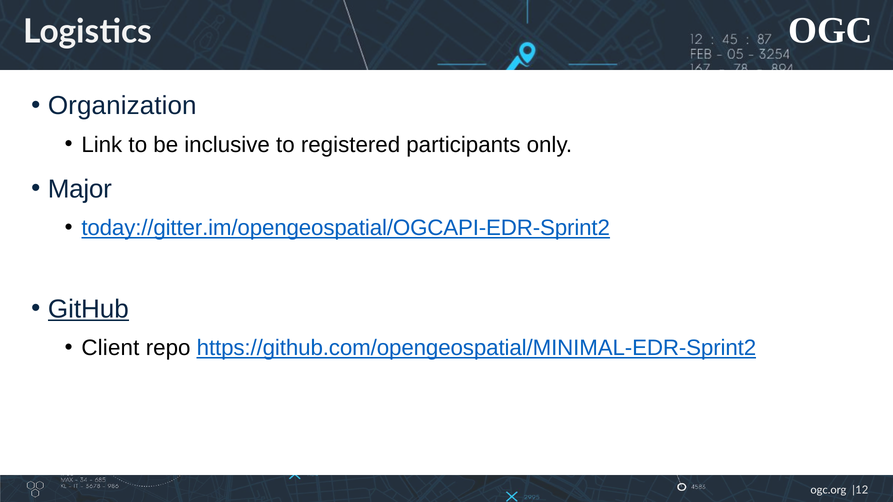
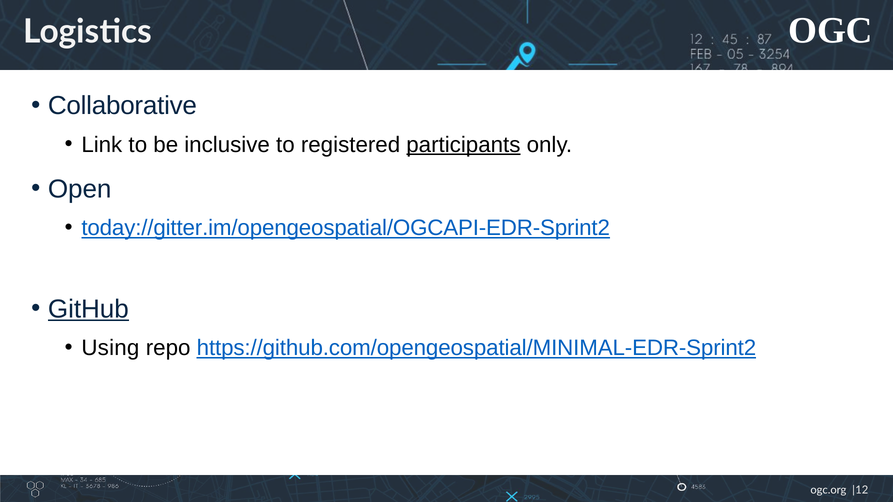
Organization: Organization -> Collaborative (122, 106)
participants underline: none -> present (463, 145)
Major: Major -> Open (80, 189)
Client: Client -> Using (110, 348)
